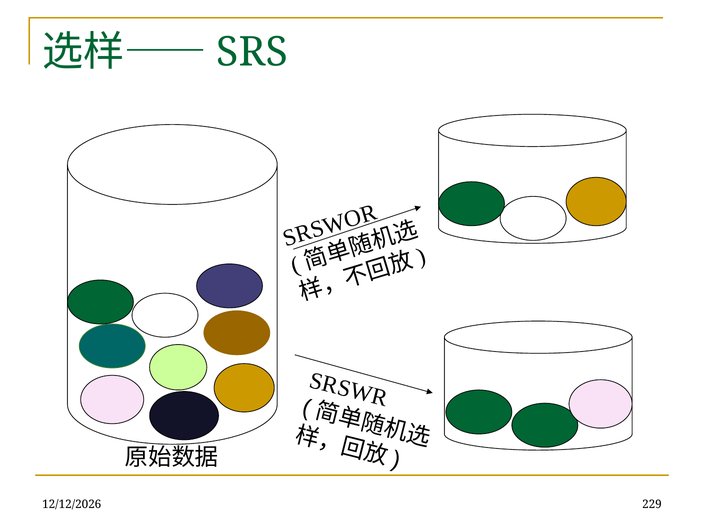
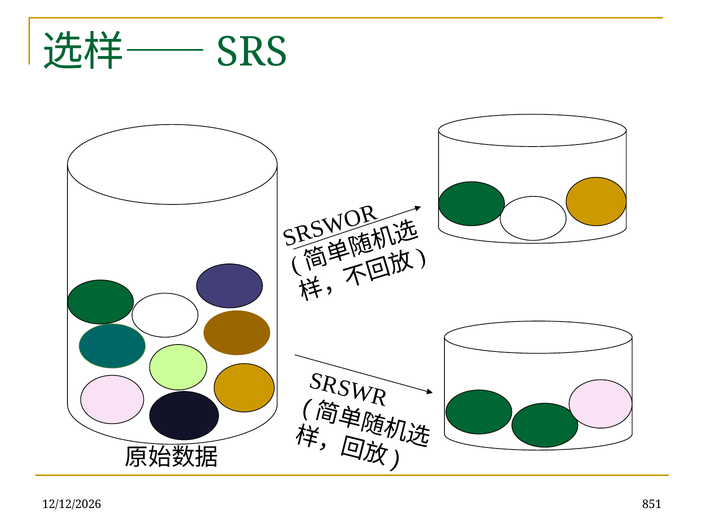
229: 229 -> 851 (652, 504)
